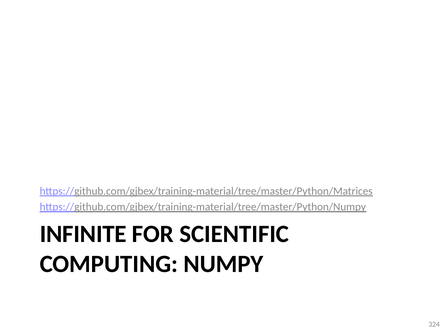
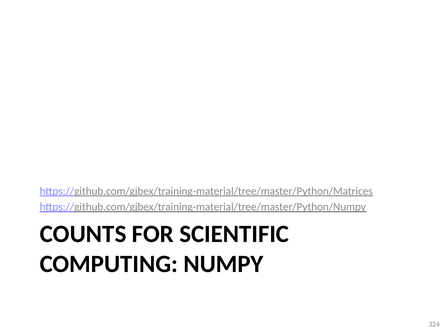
INFINITE: INFINITE -> COUNTS (83, 234)
